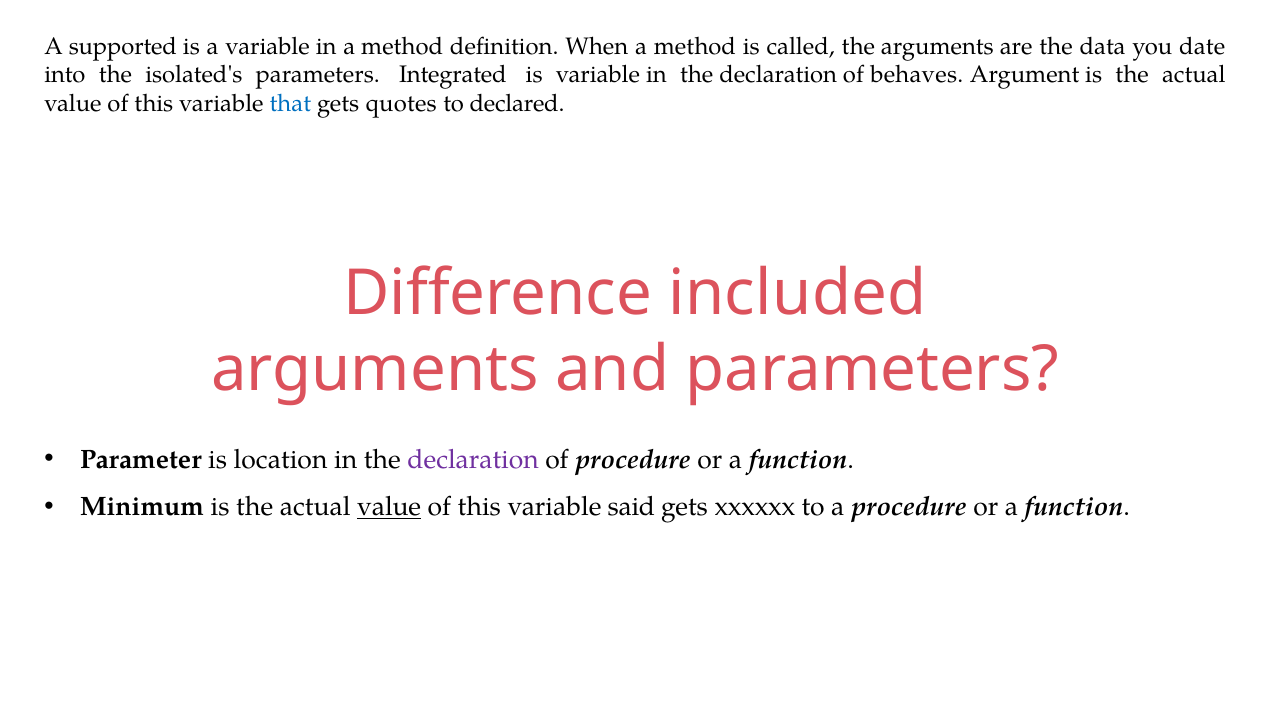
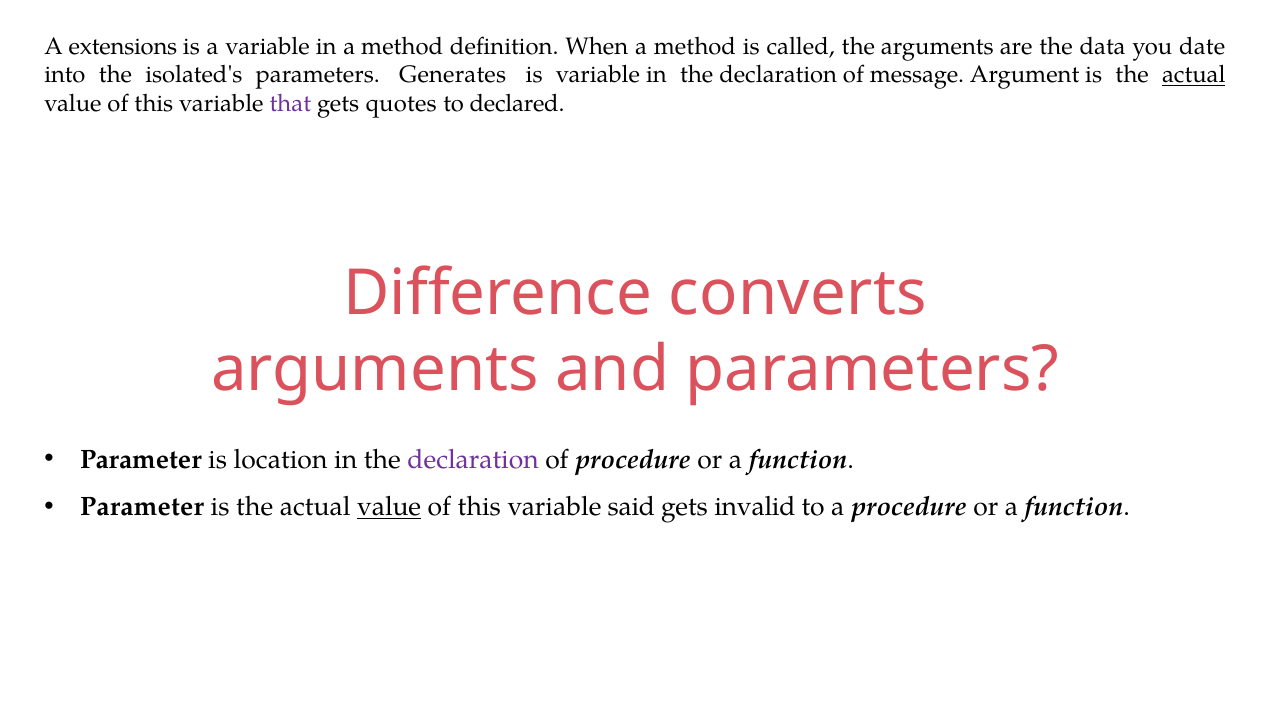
supported: supported -> extensions (123, 46)
Integrated: Integrated -> Generates (453, 75)
behaves: behaves -> message (917, 75)
actual underline: none -> present (1194, 75)
that colour: blue -> purple (290, 104)
included: included -> converts (798, 294)
Minimum: Minimum -> Parameter (142, 507)
xxxxxx: xxxxxx -> invalid (755, 507)
